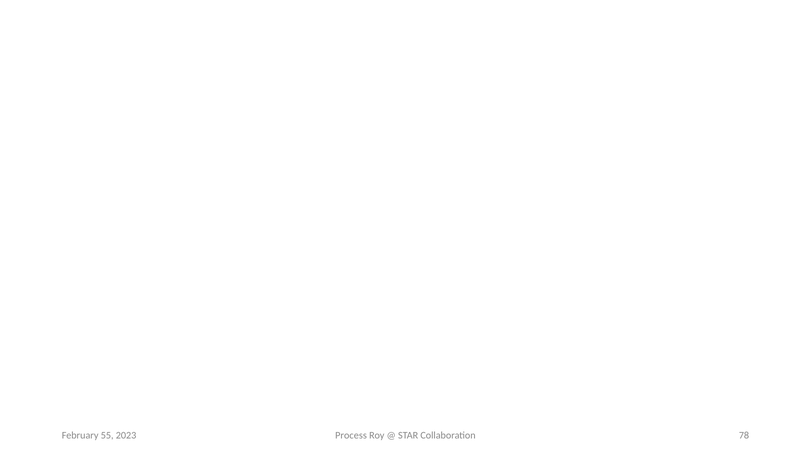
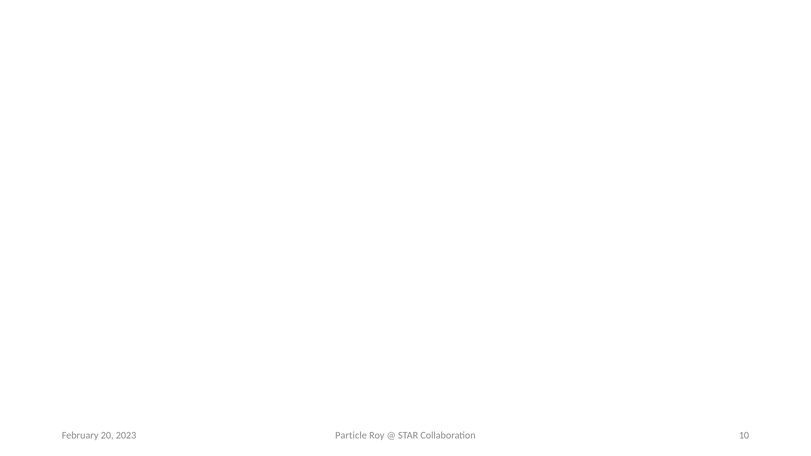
Process: Process -> Particle (351, 436)
78: 78 -> 10 (744, 436)
55: 55 -> 20 (107, 436)
